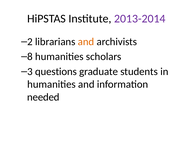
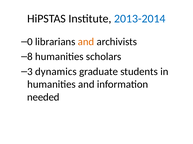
2013-2014 colour: purple -> blue (140, 19)
2: 2 -> 0 (30, 42)
questions: questions -> dynamics (56, 72)
